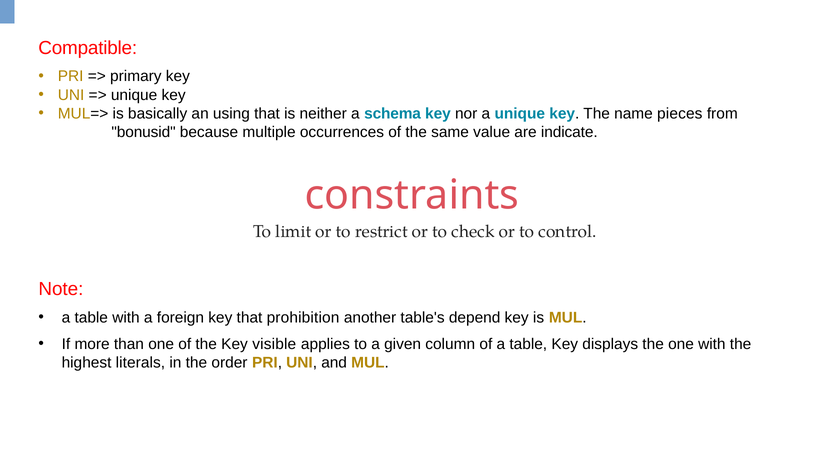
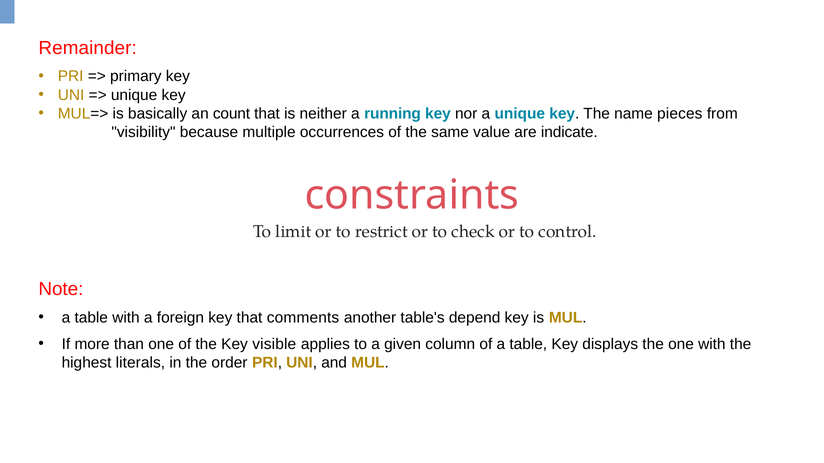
Compatible: Compatible -> Remainder (88, 48)
using: using -> count (231, 114)
schema: schema -> running (393, 114)
bonusid: bonusid -> visibility (143, 132)
prohibition: prohibition -> comments (303, 318)
